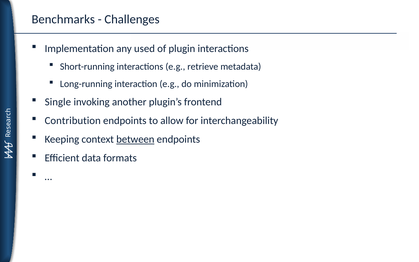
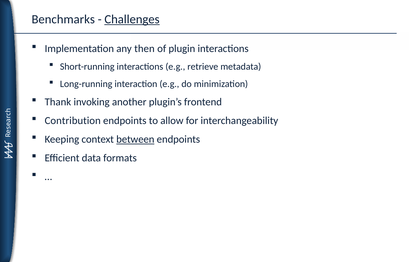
Challenges underline: none -> present (132, 19)
used: used -> then (144, 49)
Single: Single -> Thank (58, 102)
